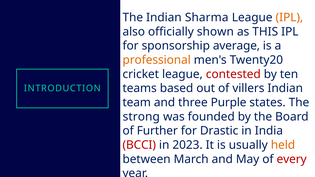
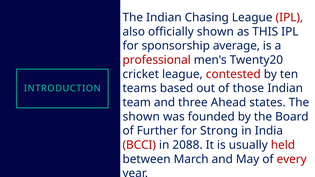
Sharma: Sharma -> Chasing (207, 18)
IPL colour: orange -> red (289, 18)
professional colour: orange -> red (157, 60)
villers: villers -> those (248, 88)
Purple: Purple -> Ahead (229, 103)
strong: strong -> shown (141, 117)
Drastic: Drastic -> Strong (219, 131)
2023: 2023 -> 2088 (188, 145)
held colour: orange -> red (283, 145)
